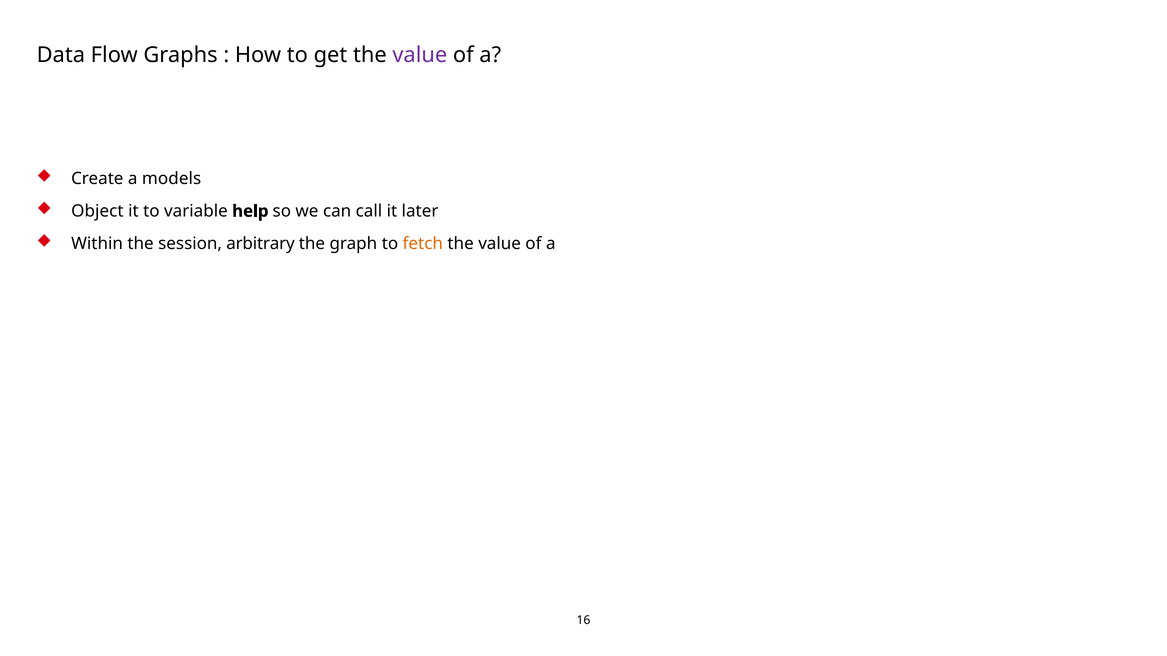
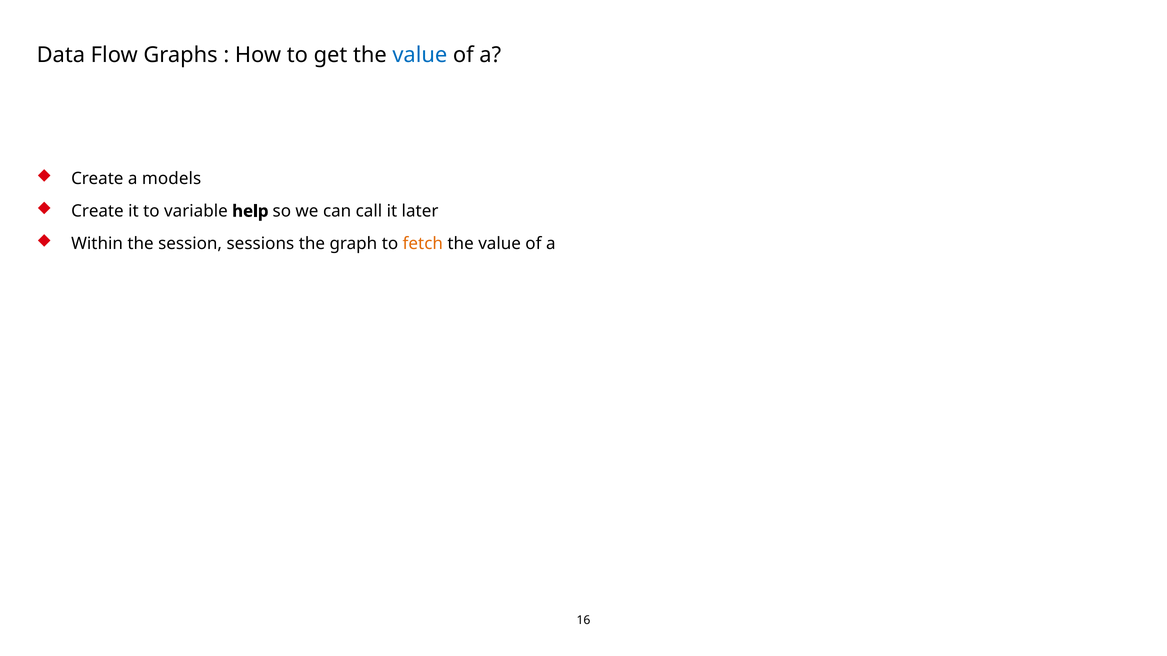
value colour: purple -> blue (420, 55)
Object: Object -> Create (97, 211)
arbitrary: arbitrary -> sessions (260, 244)
